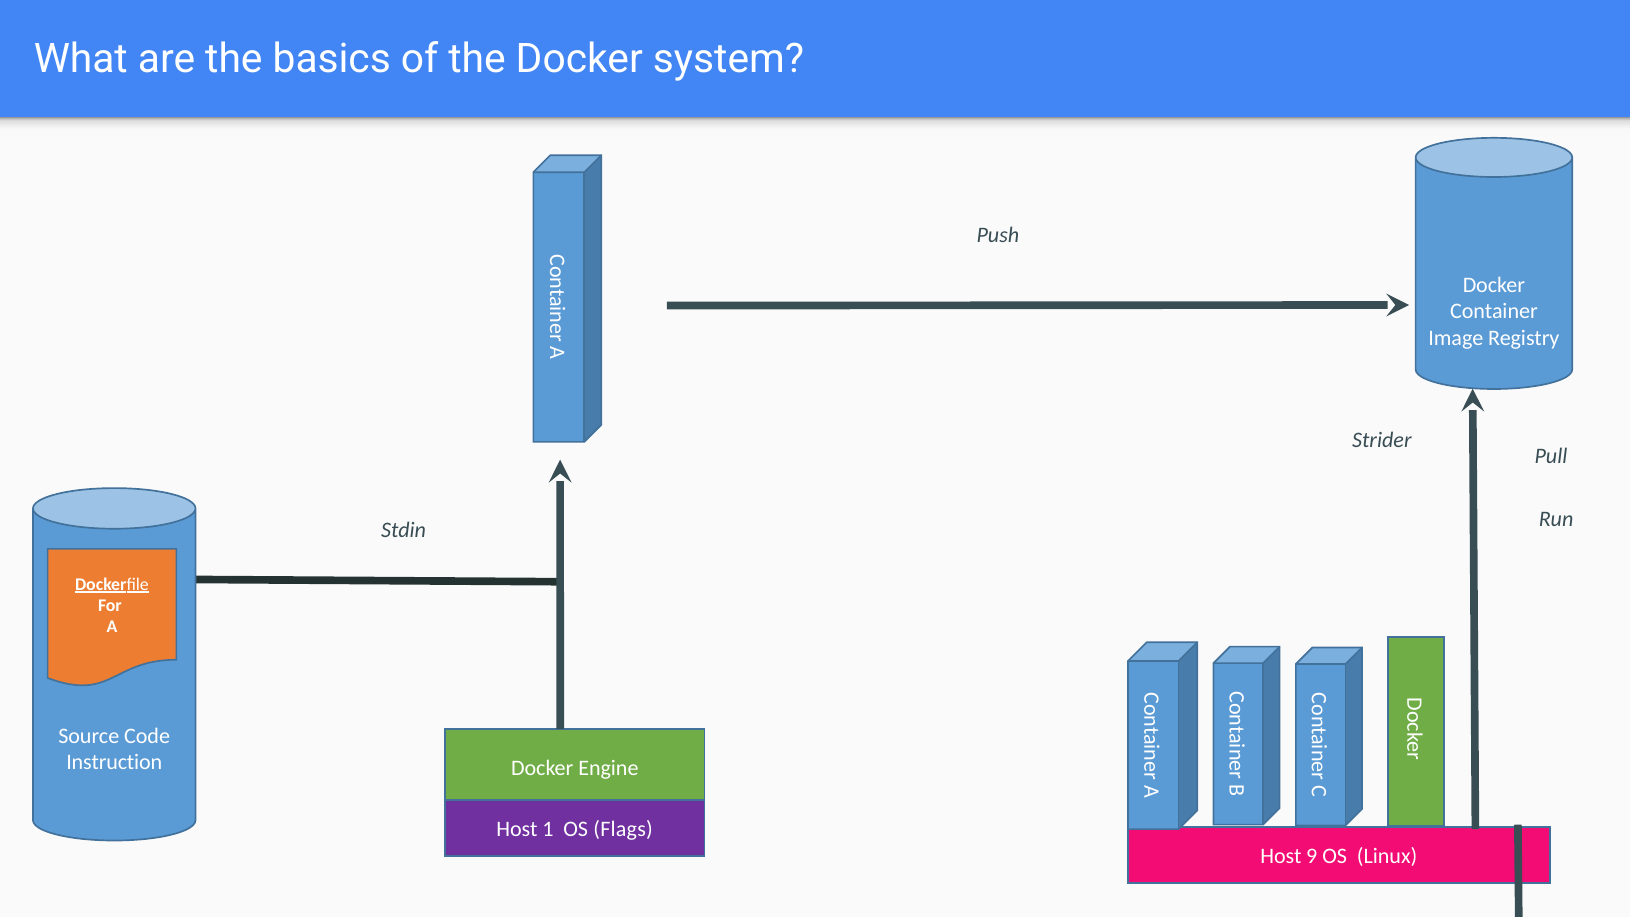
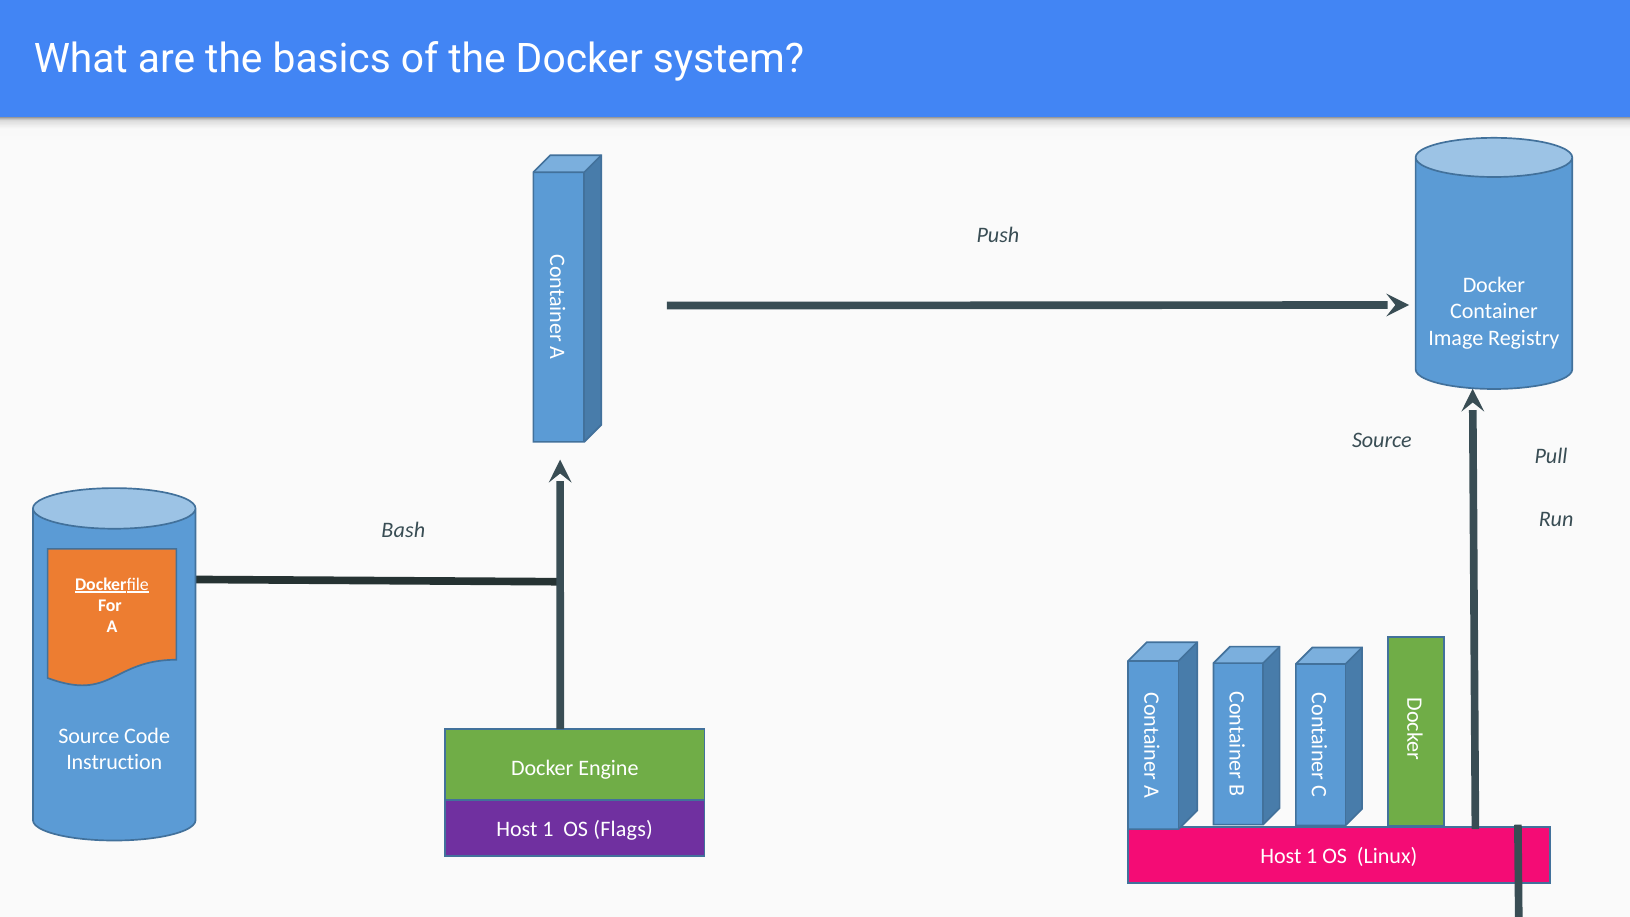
Strider: Strider -> Source (1382, 440)
Stdin: Stdin -> Bash (403, 530)
9: 9 -> 1 (1312, 856)
